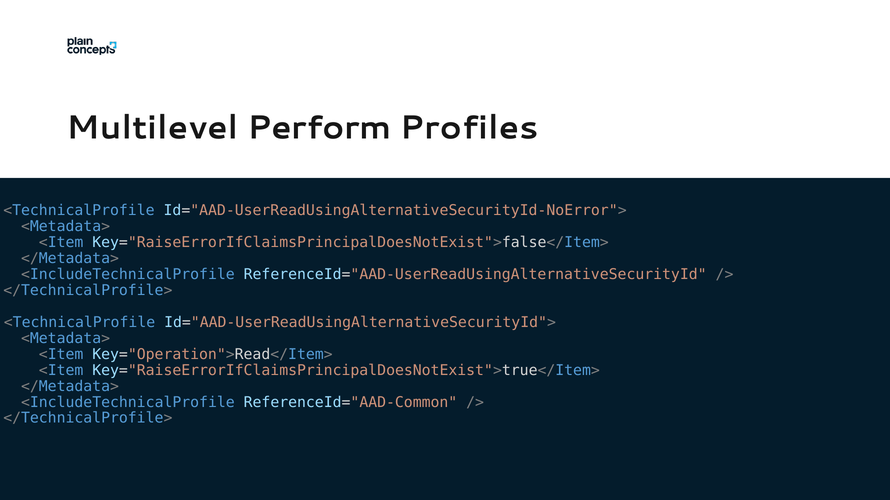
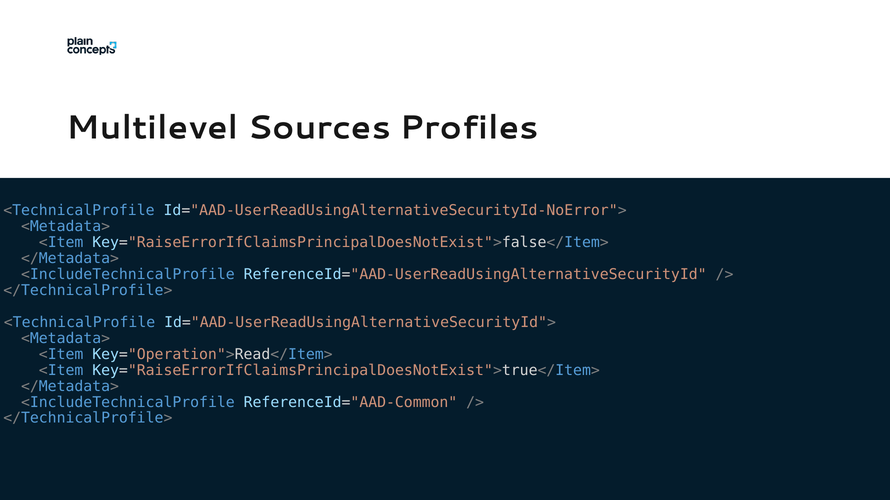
Perform: Perform -> Sources (319, 128)
